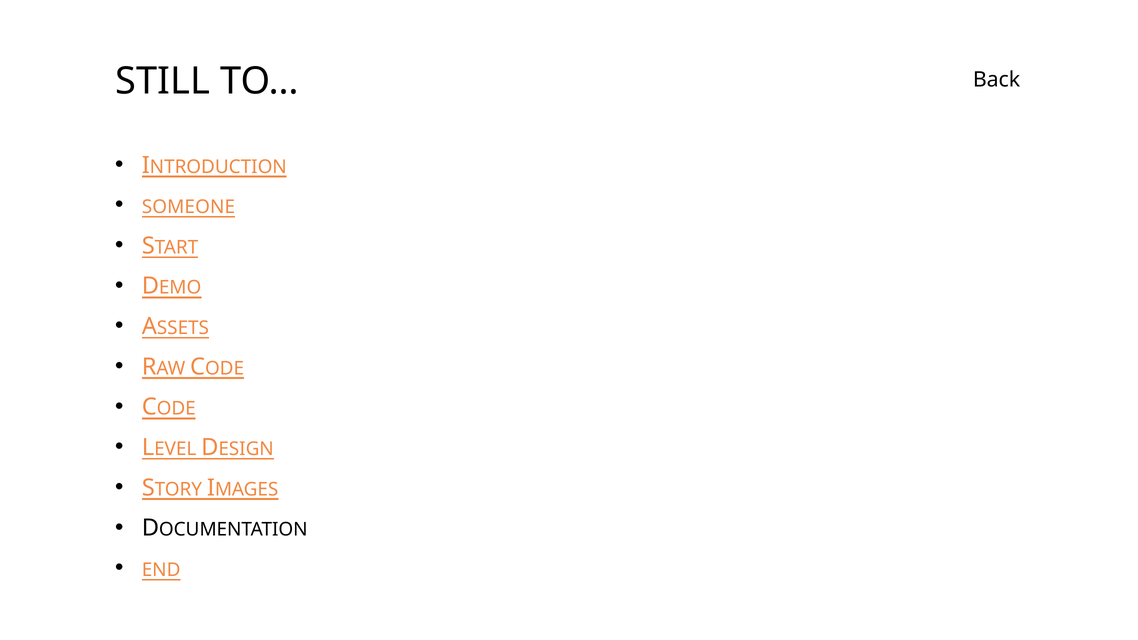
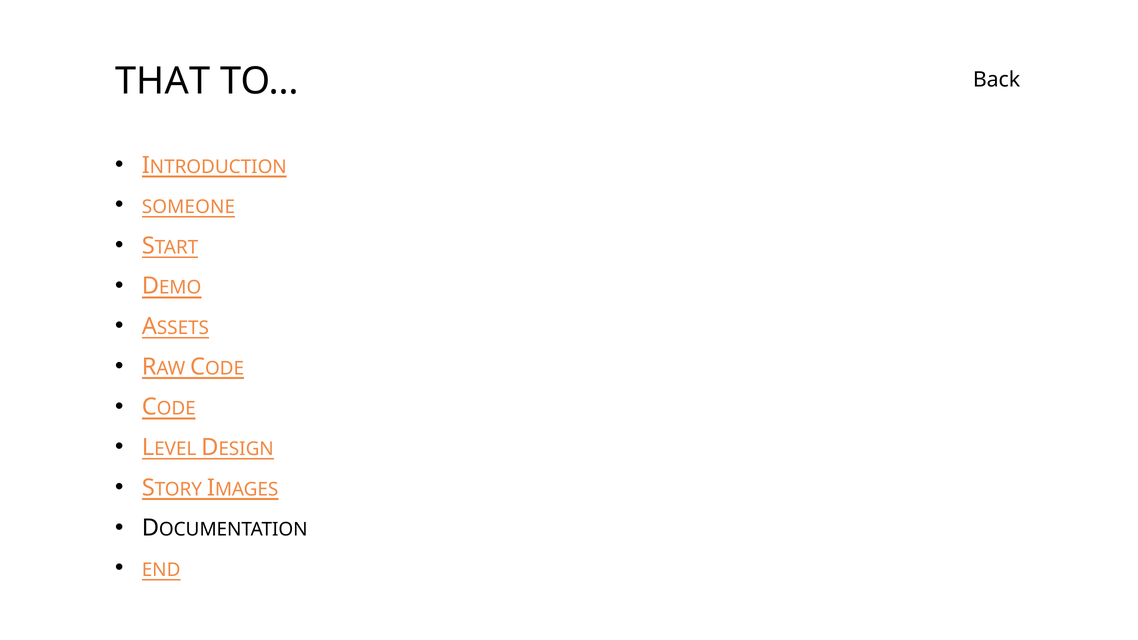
STILL: STILL -> THAT (163, 81)
